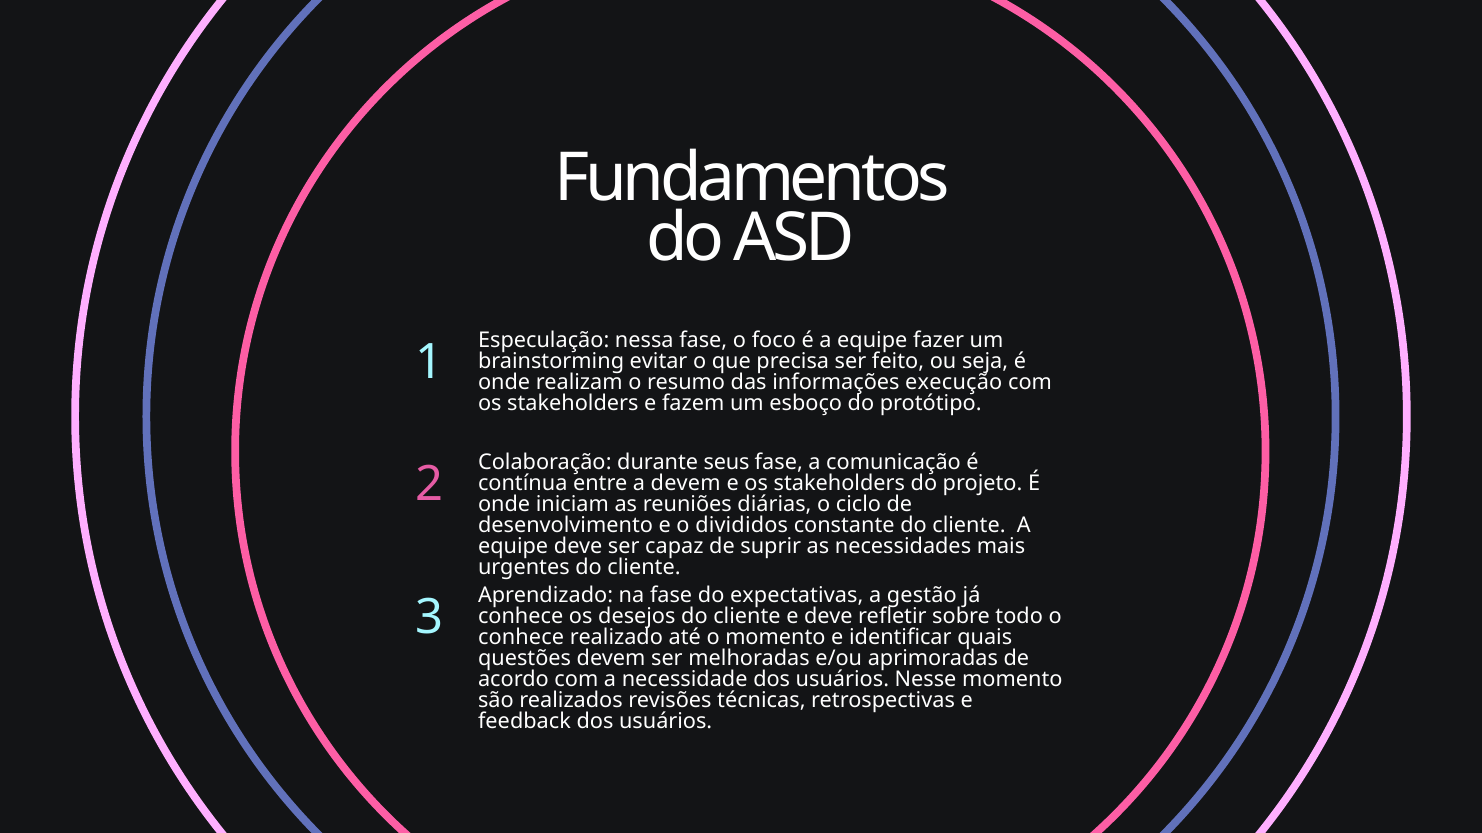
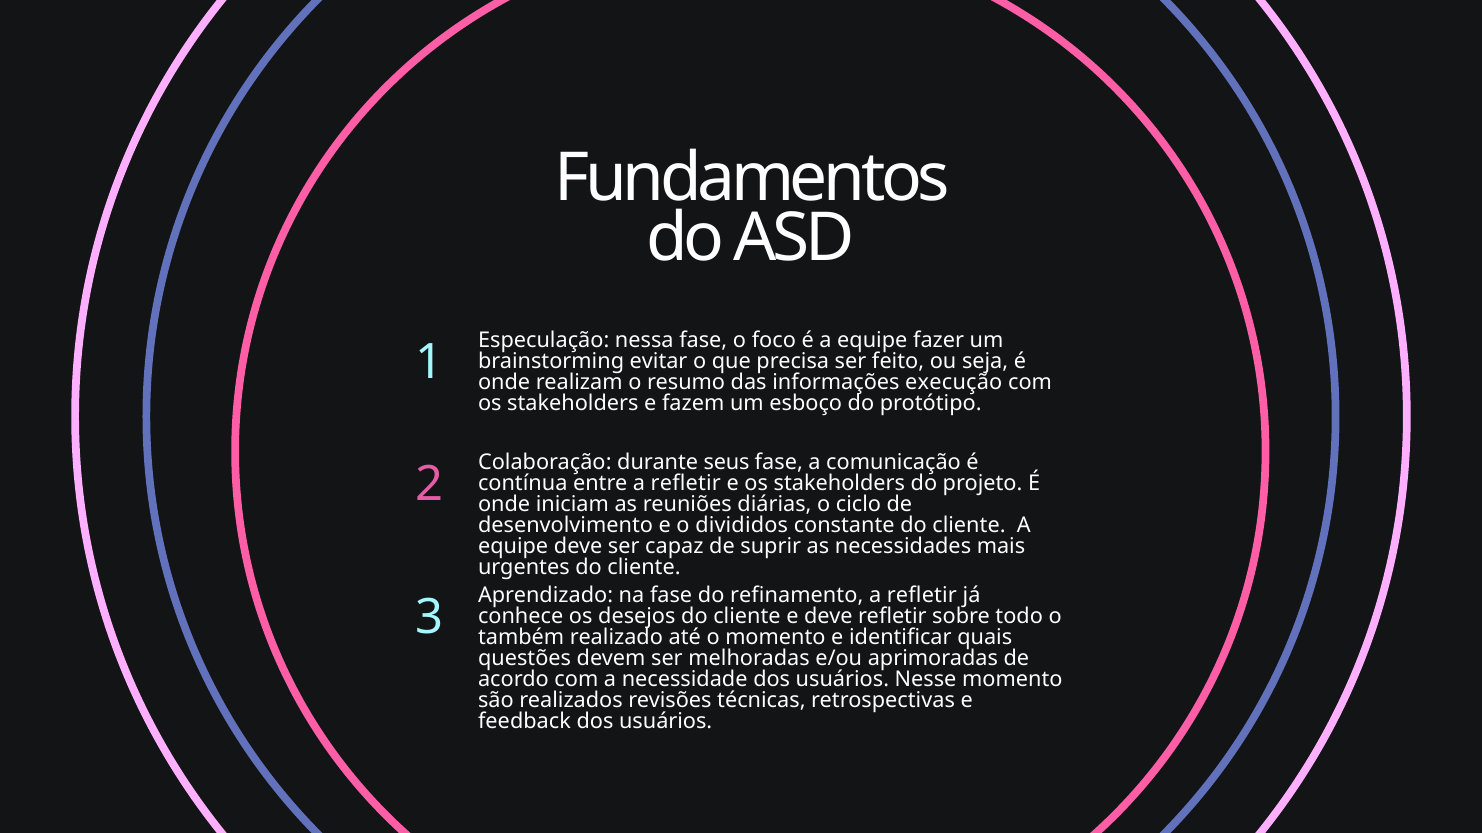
entre a devem: devem -> refletir (686, 484)
expectativas: expectativas -> refinamento (797, 596)
gestão: gestão -> refletir (922, 596)
conhece: conhece -> também (521, 638)
